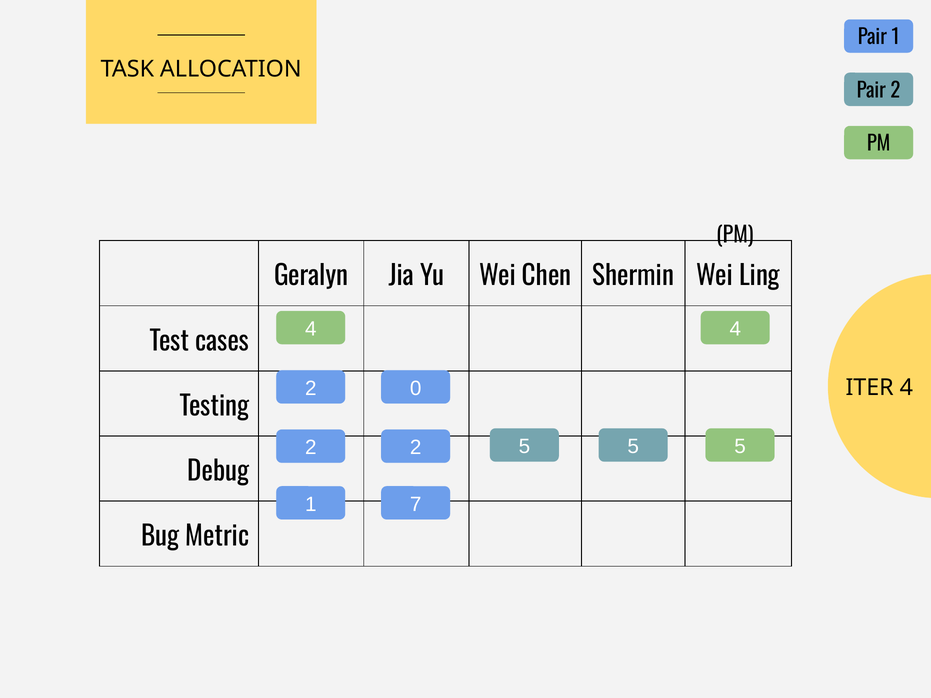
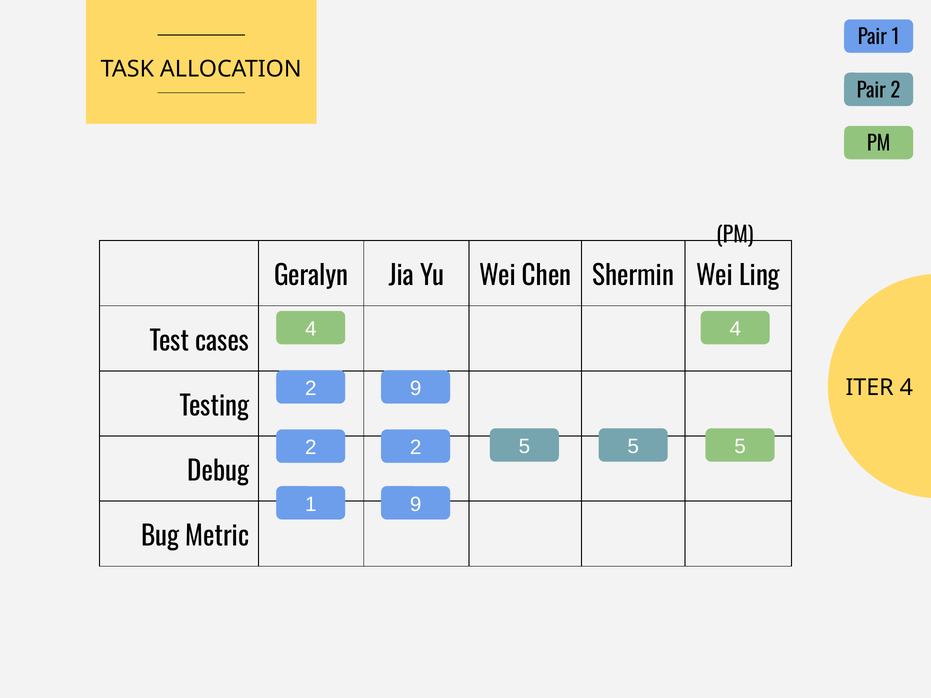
2 0: 0 -> 9 (416, 388)
1 7: 7 -> 9 (416, 504)
